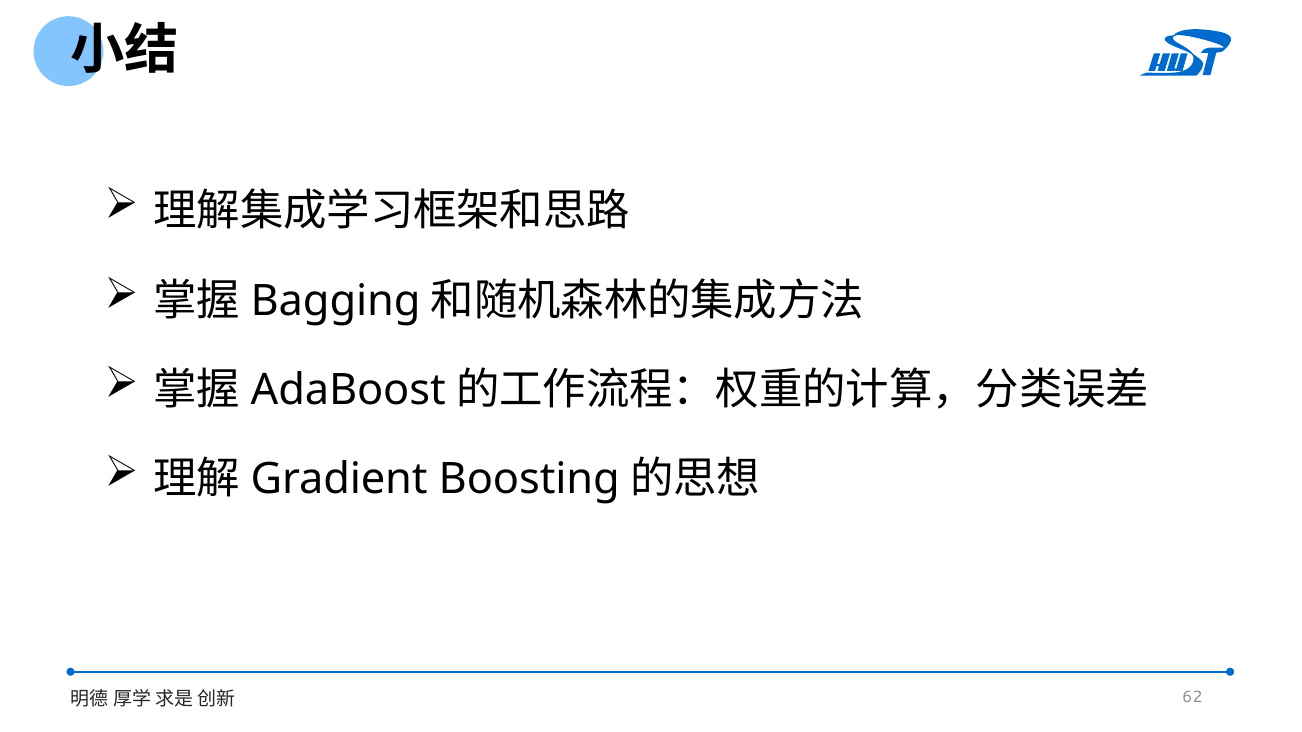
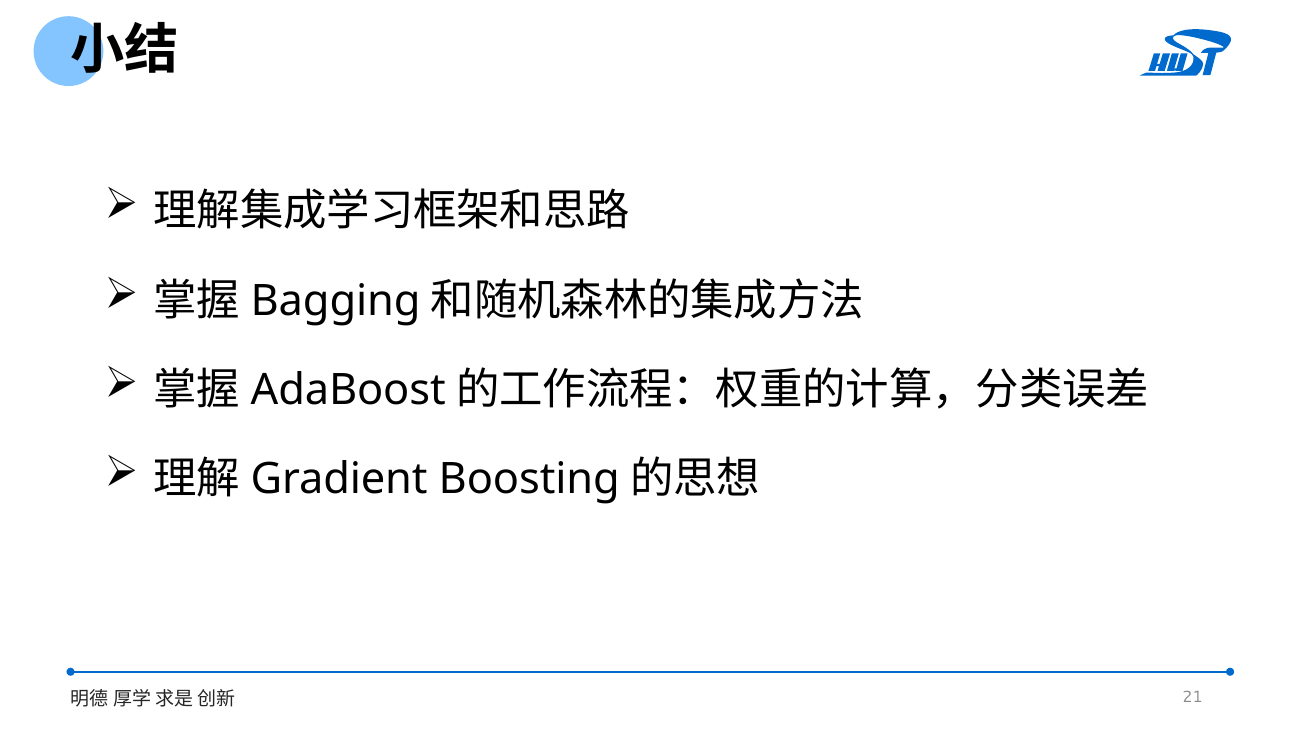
62: 62 -> 21 (1193, 698)
